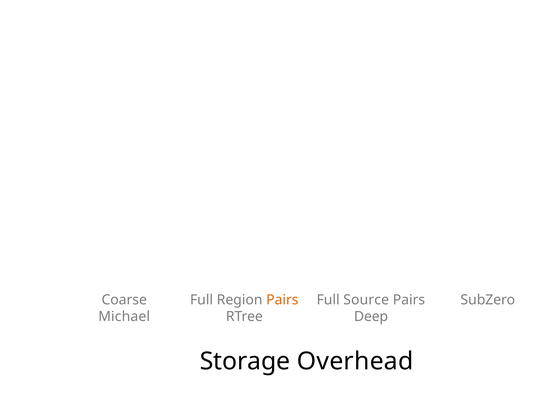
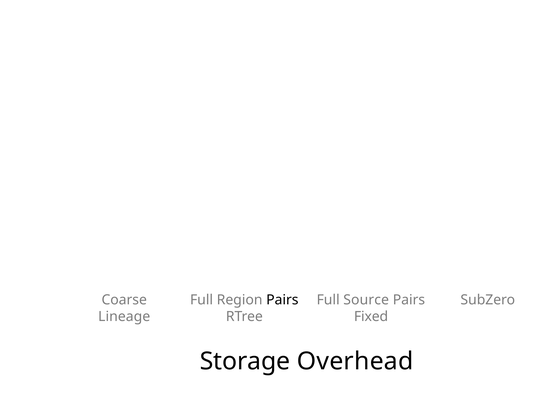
Pairs colour: orange -> black (282, 300)
Michael: Michael -> Lineage (124, 317)
Deep: Deep -> Fixed (371, 317)
